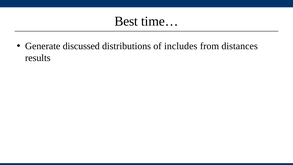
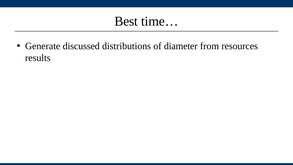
includes: includes -> diameter (181, 46)
distances: distances -> resources (240, 46)
